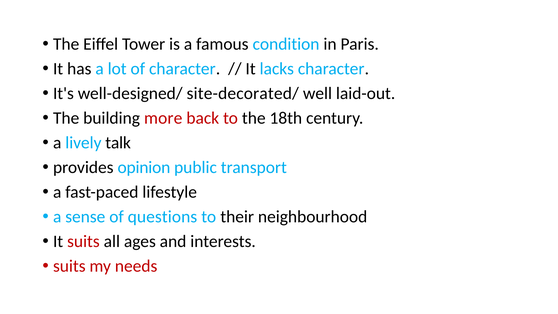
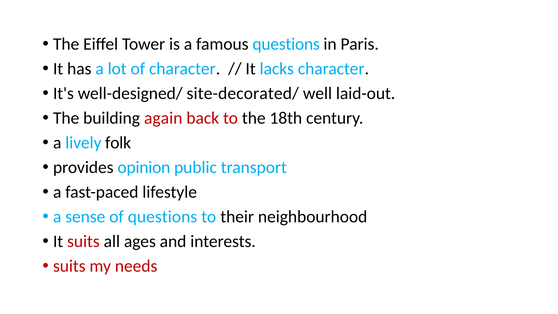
famous condition: condition -> questions (286, 44)
more: more -> again (163, 118)
talk: talk -> folk (118, 143)
